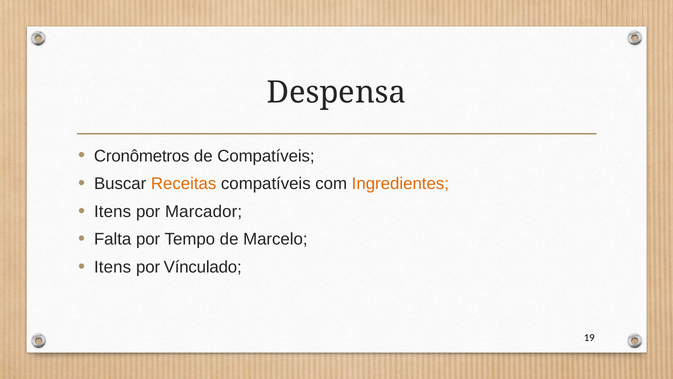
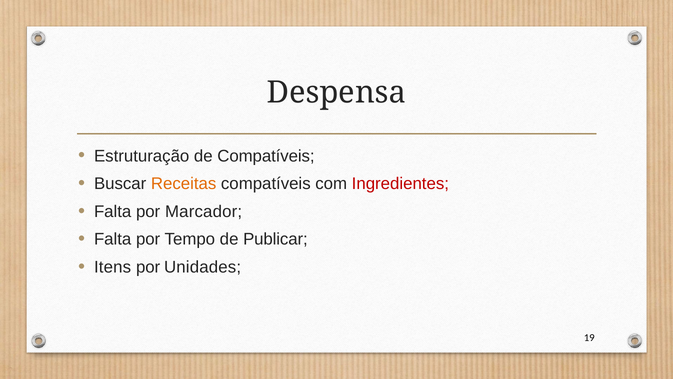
Cronômetros: Cronômetros -> Estruturação (142, 156)
Ingredientes colour: orange -> red (400, 184)
Itens: Itens -> Falta (113, 211)
Marcelo: Marcelo -> Publicar (275, 239)
Vínculado: Vínculado -> Unidades (203, 267)
